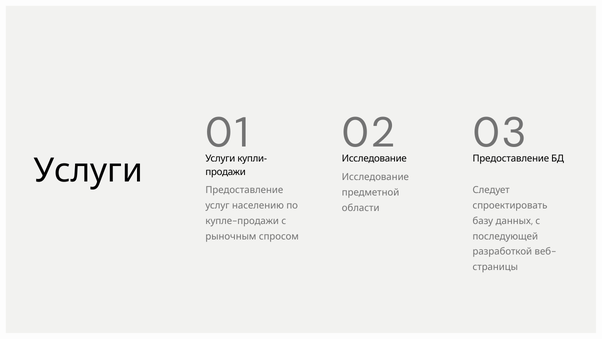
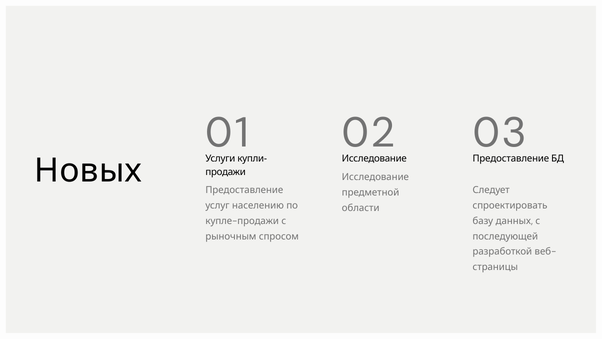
Услуги: Услуги -> Новых (88, 171)
